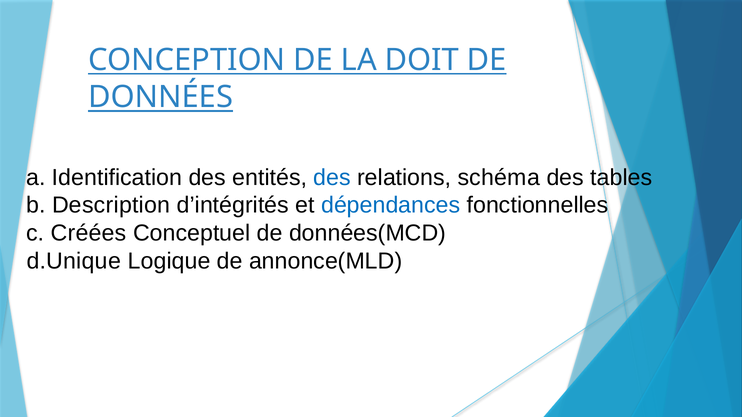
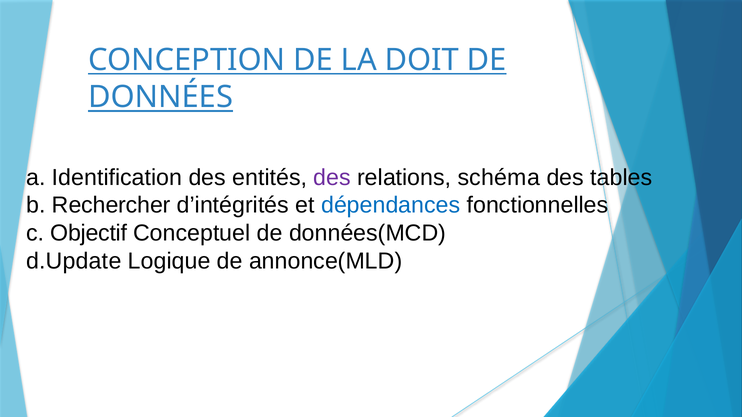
des colour: blue -> purple (332, 178)
Description: Description -> Rechercher (111, 205)
Créées: Créées -> Objectif (89, 233)
d.Unique: d.Unique -> d.Update (74, 261)
